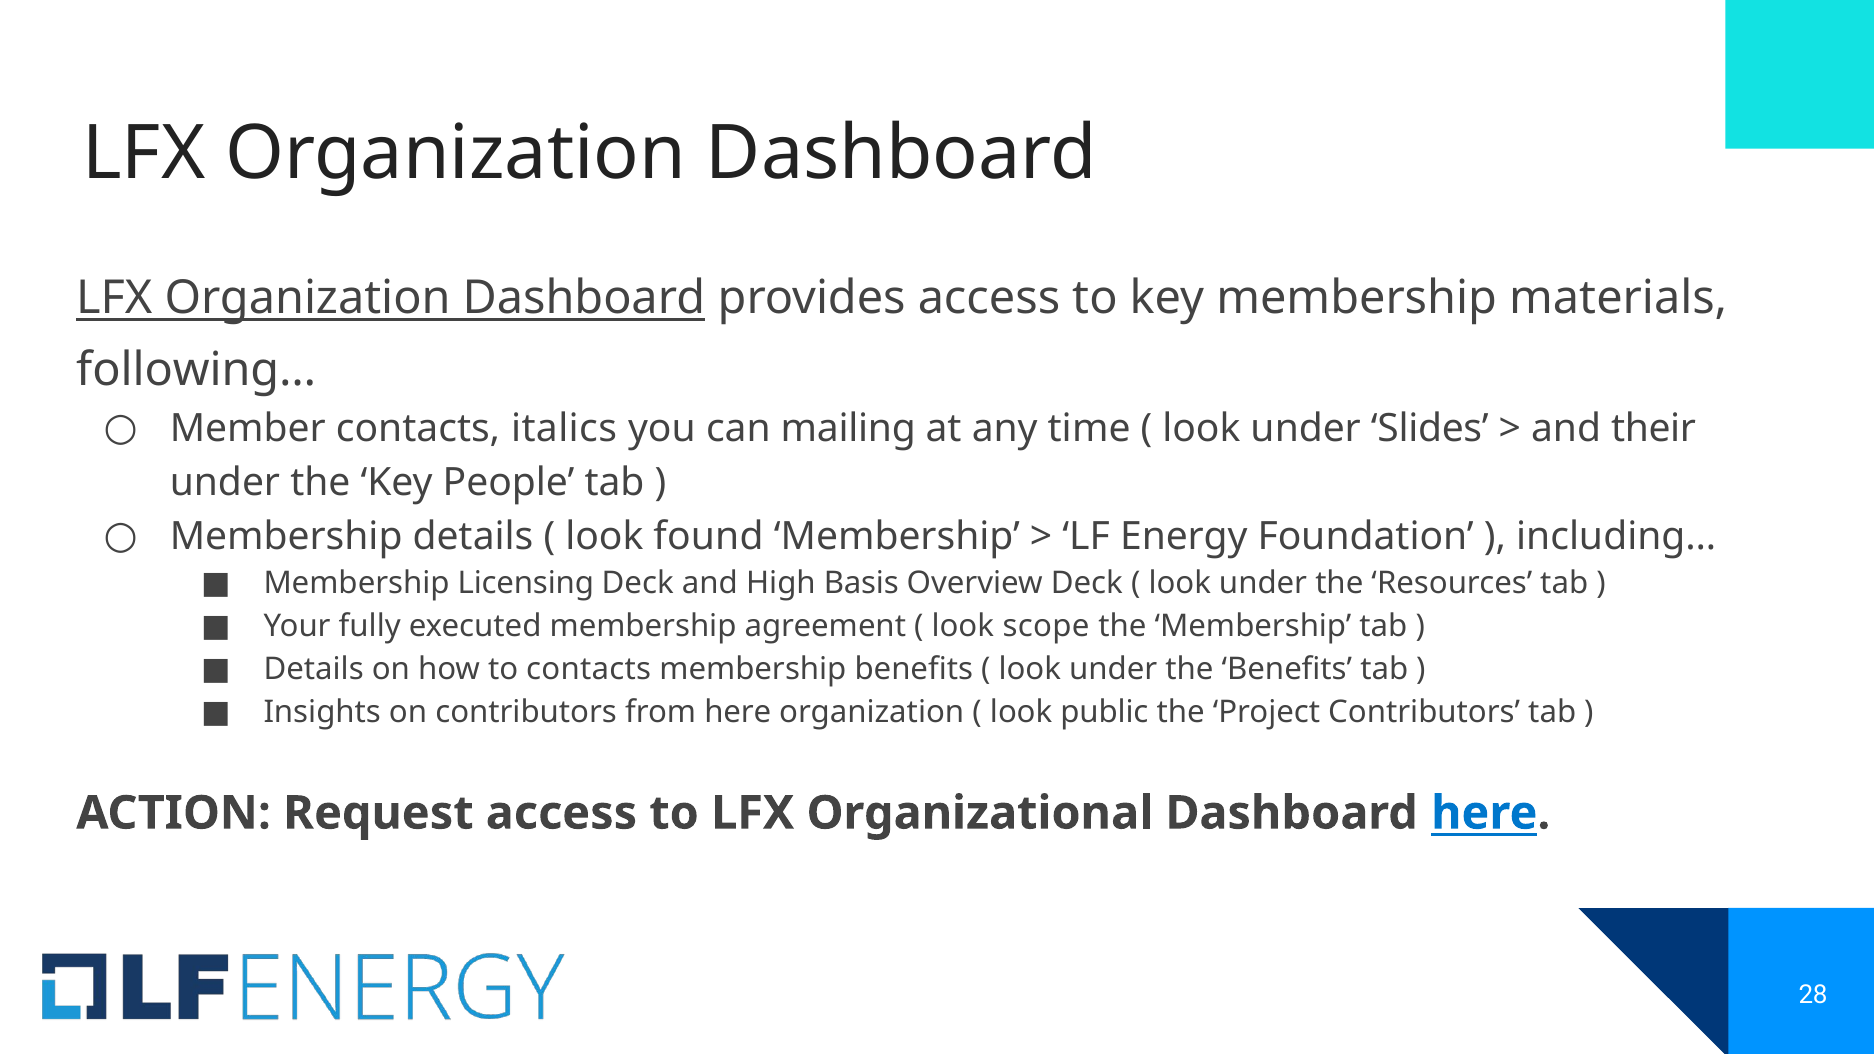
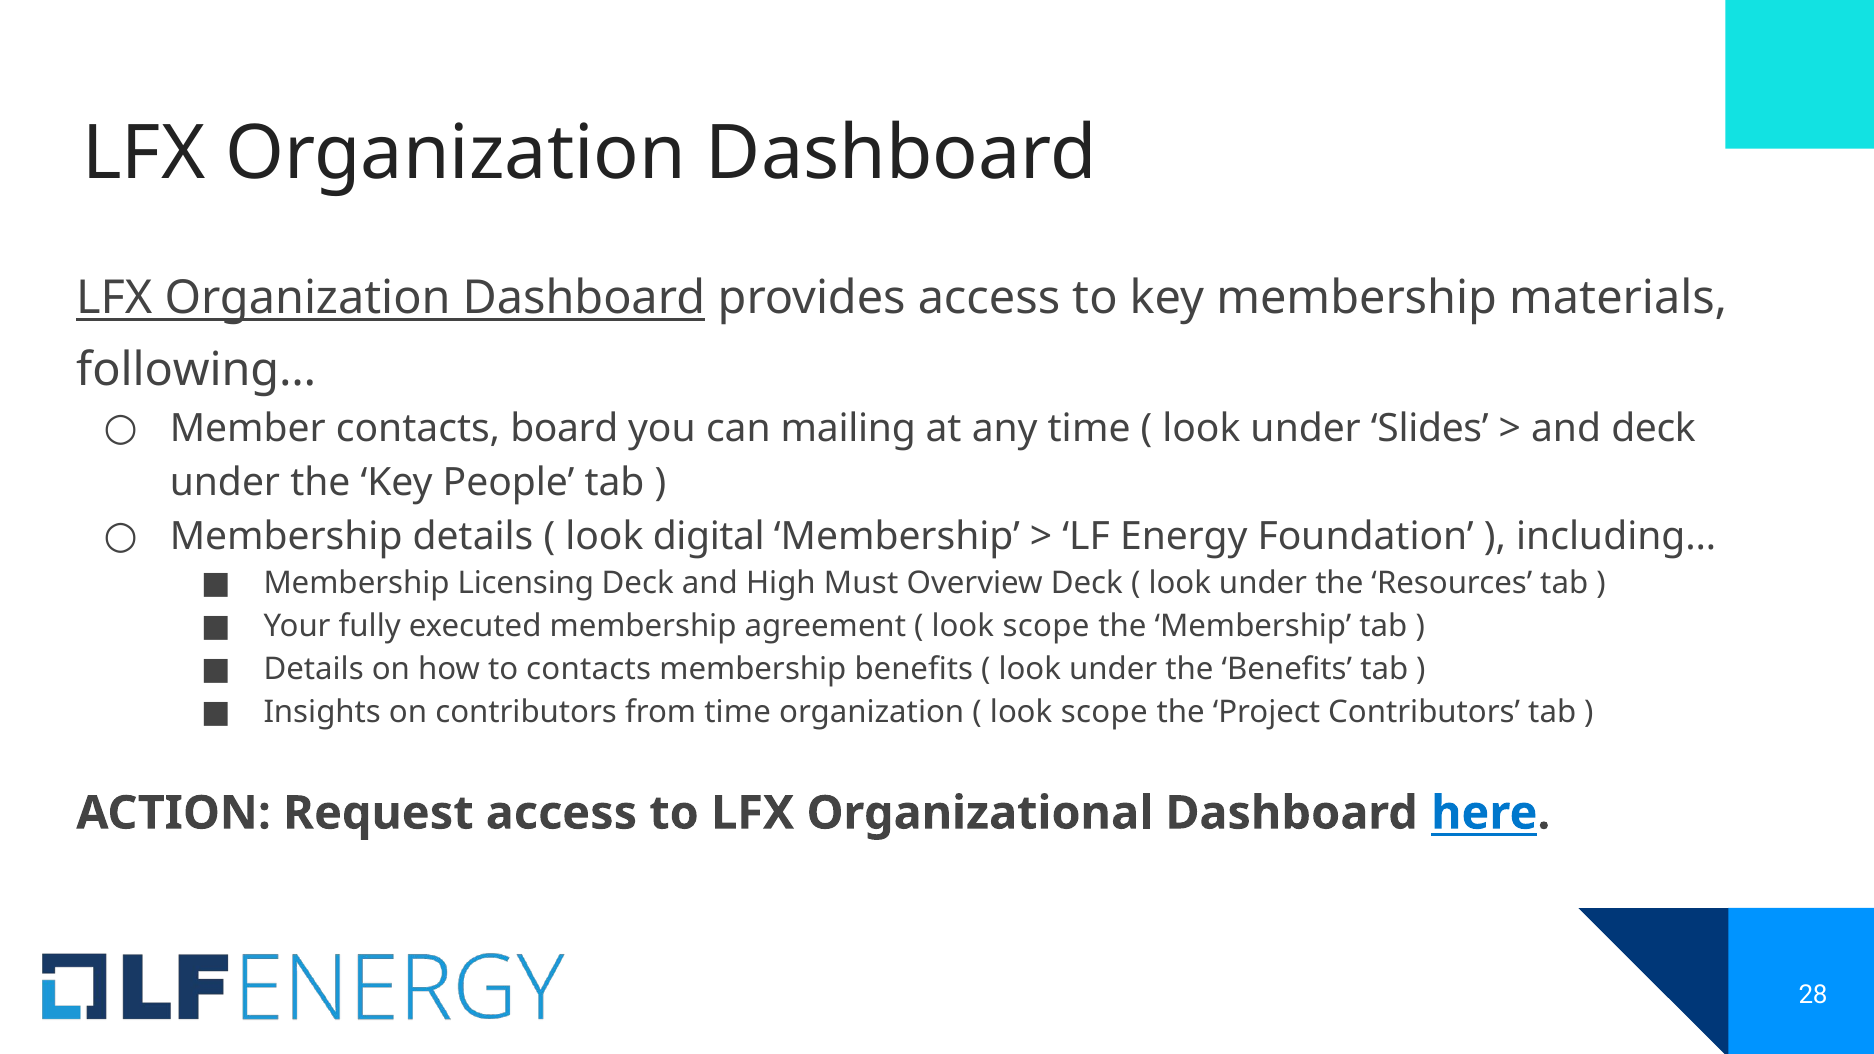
italics: italics -> board (564, 429)
and their: their -> deck (1654, 429)
found: found -> digital (709, 536)
Basis: Basis -> Must (861, 583)
from here: here -> time (738, 713)
public: public -> scope (1104, 713)
